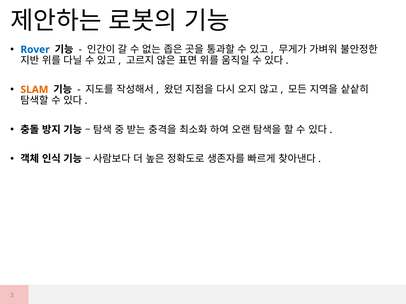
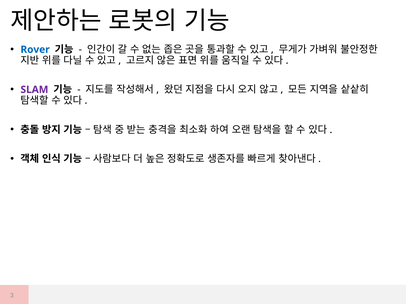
SLAM colour: orange -> purple (34, 90)
